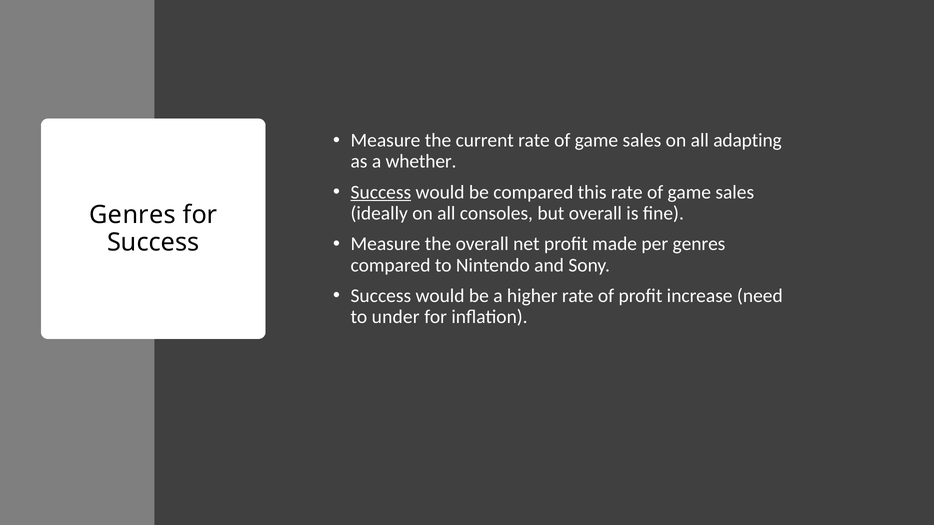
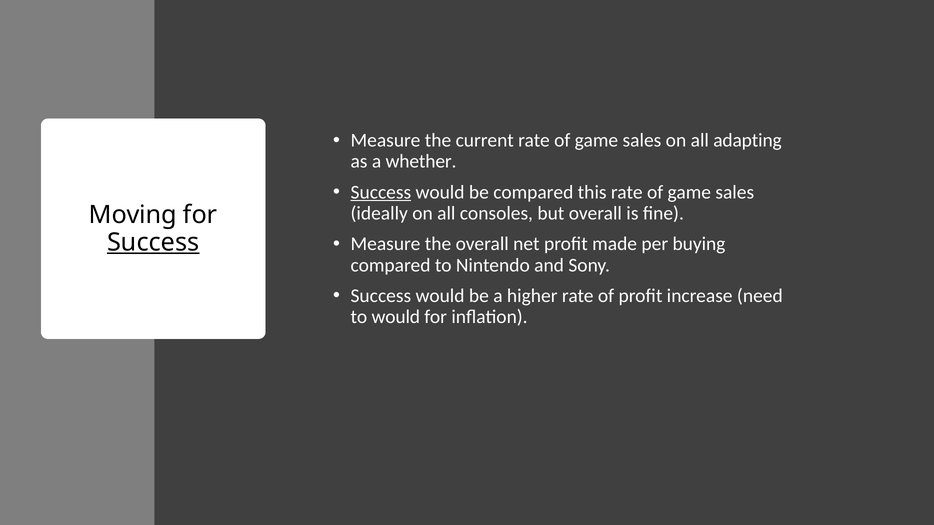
Genres: Genres -> Moving (133, 215)
per genres: genres -> buying (699, 244)
Success underline: none -> present (153, 242)
to under: under -> would (396, 317)
